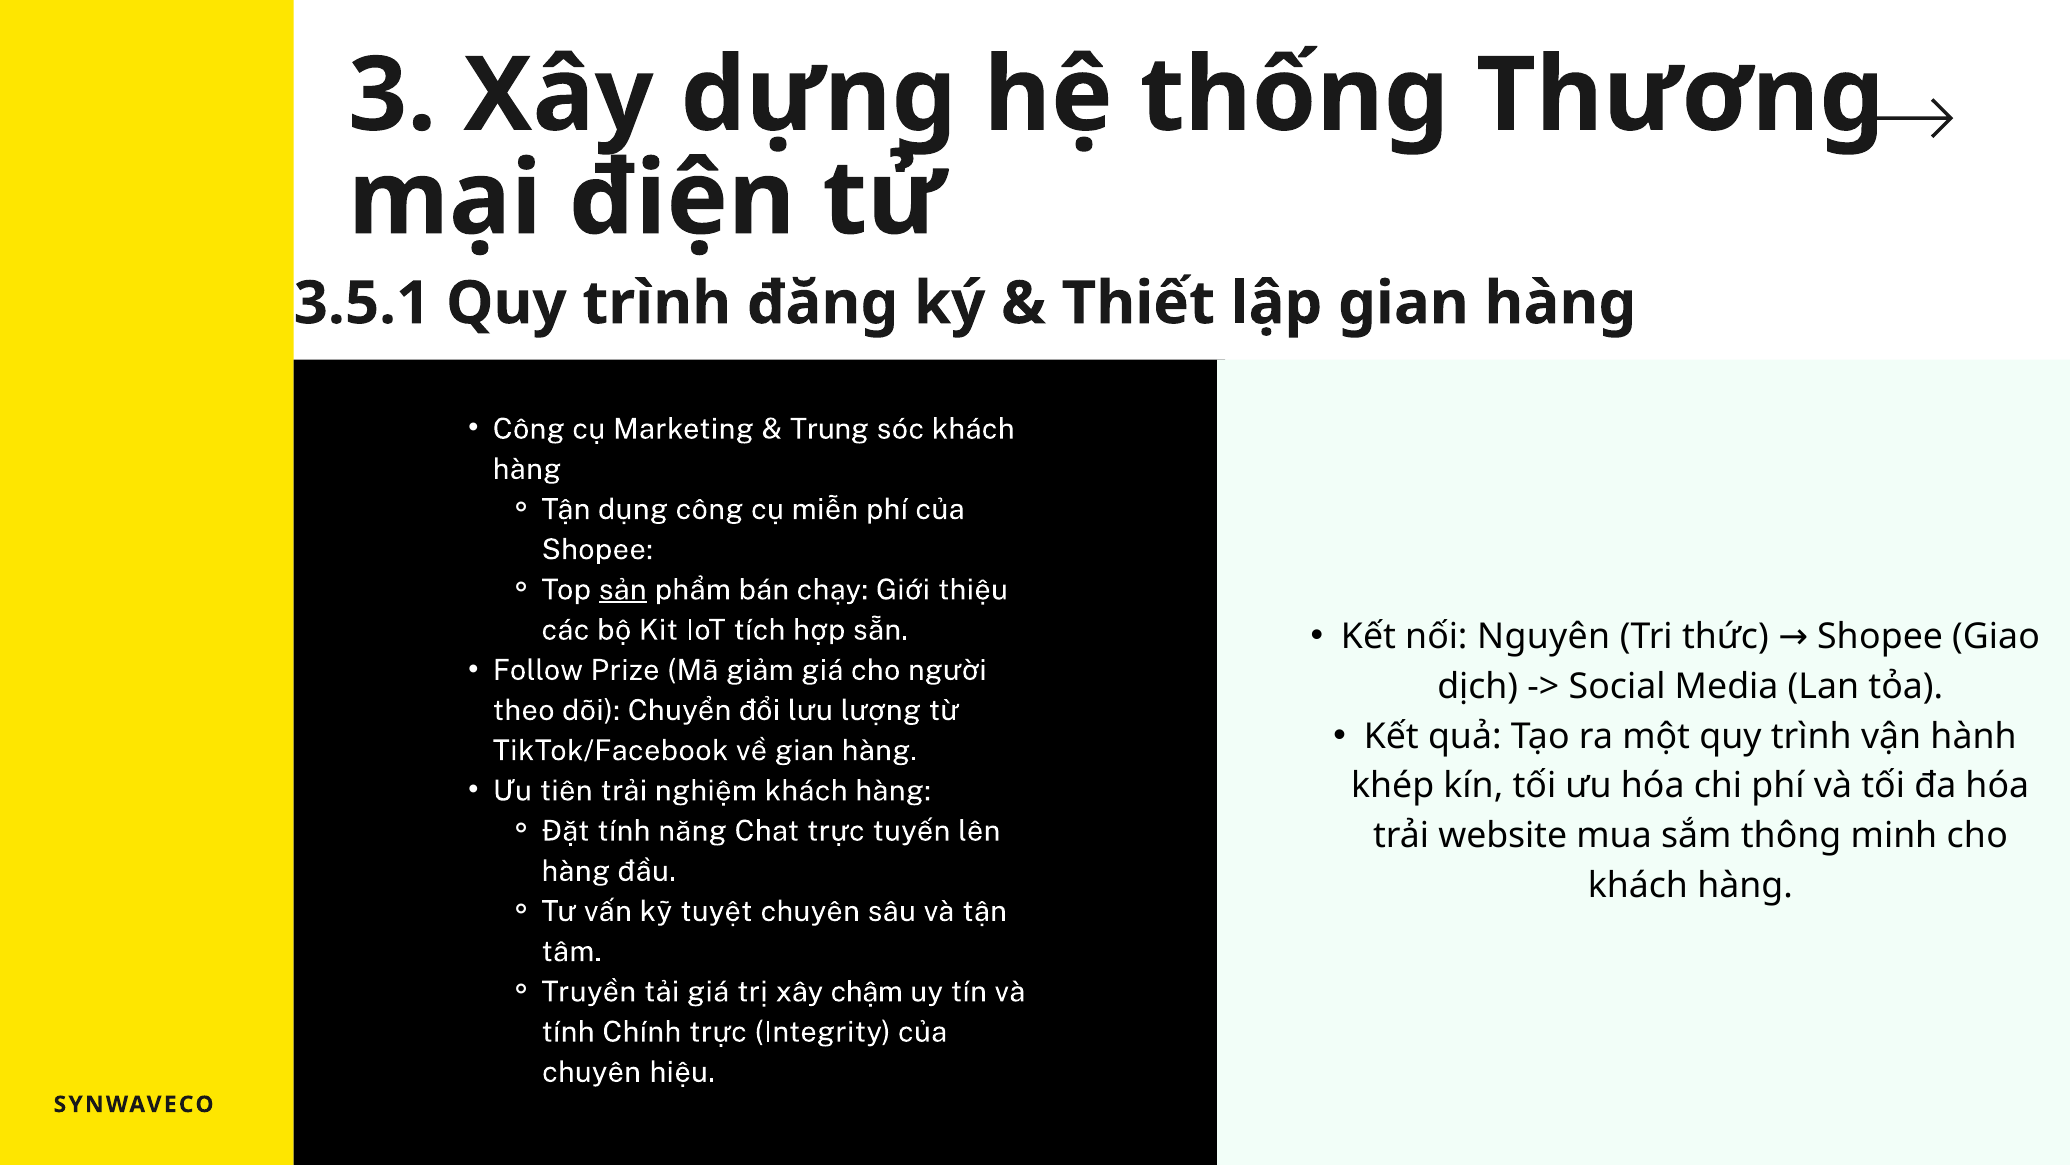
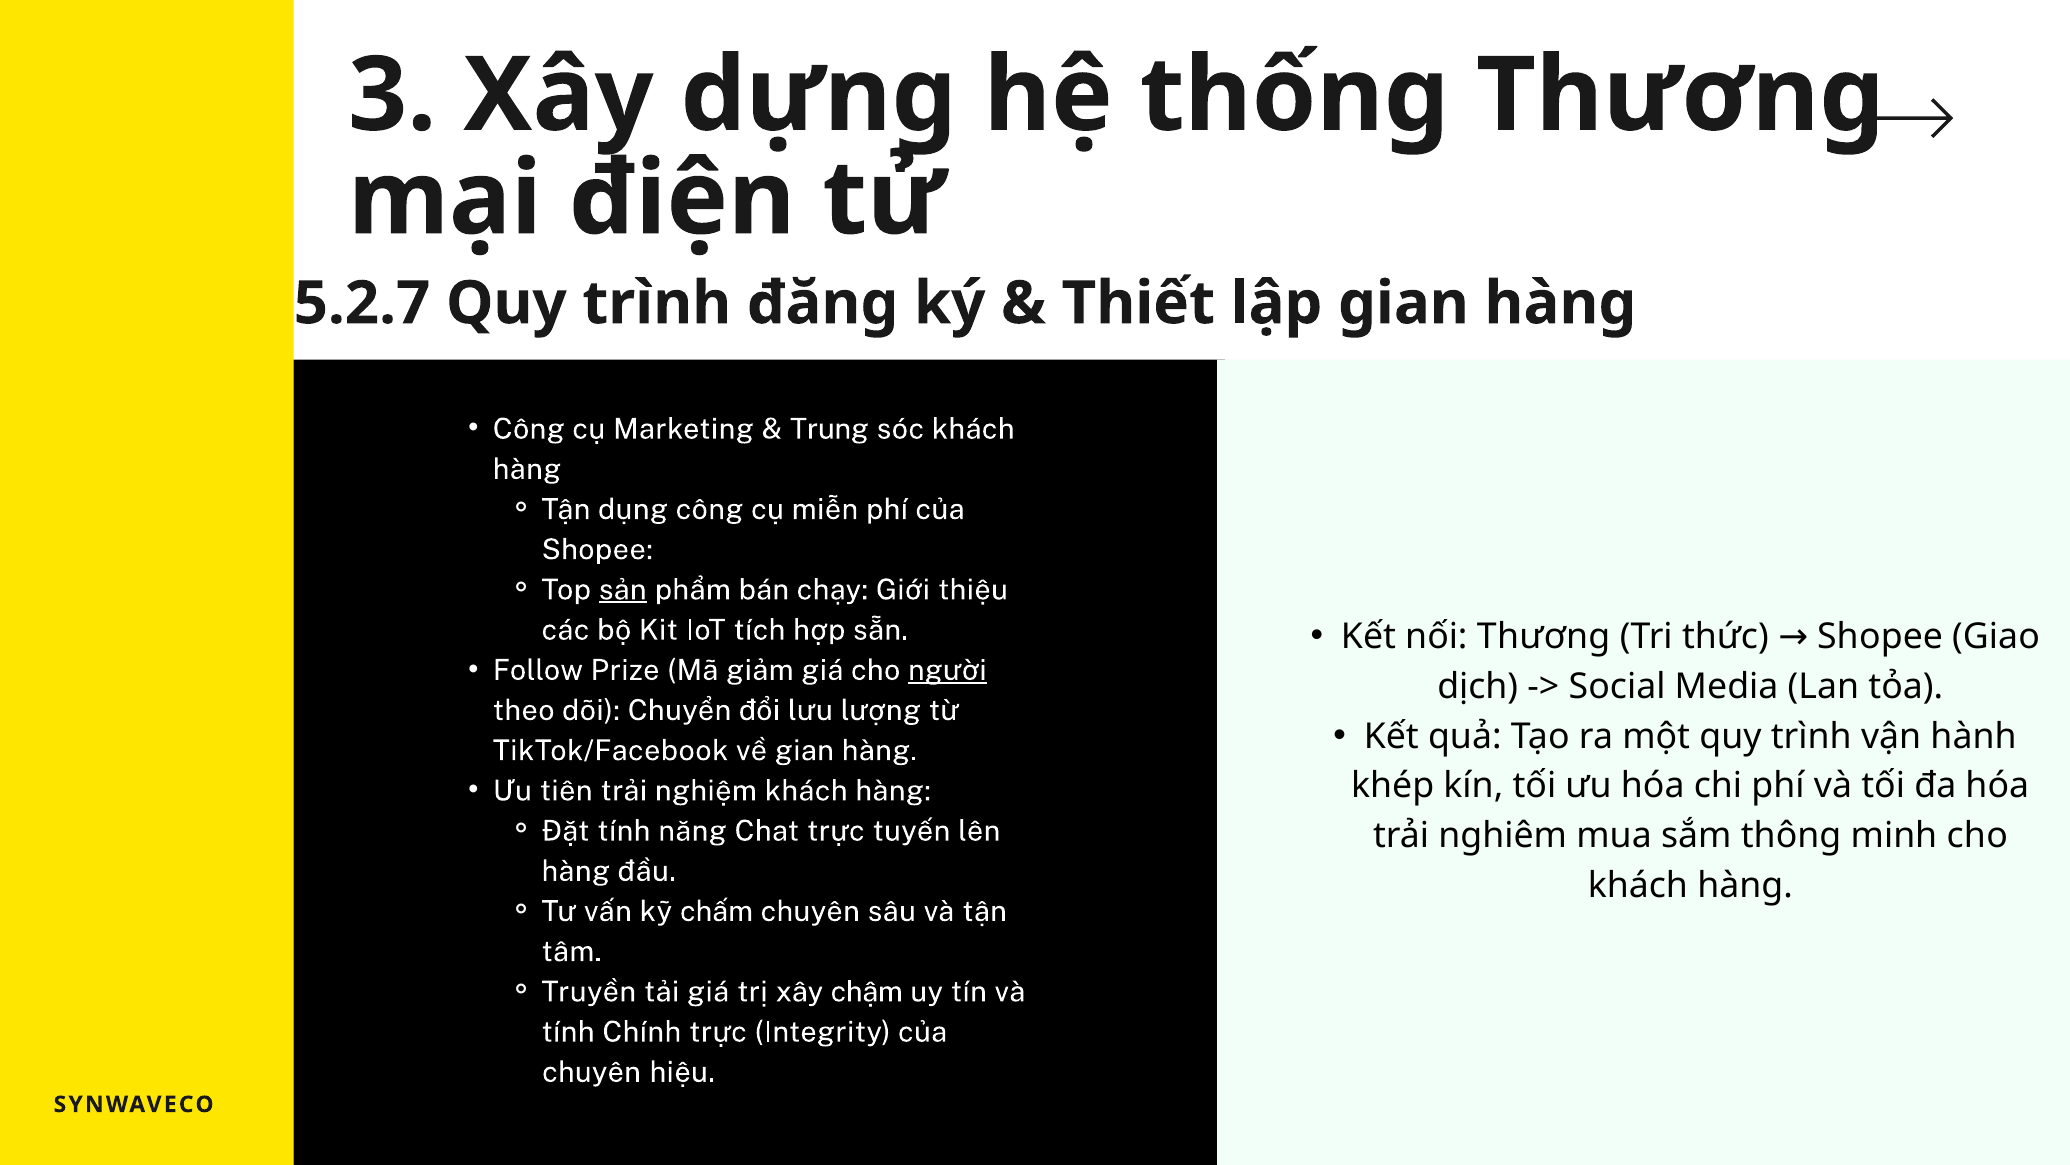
3.5.1: 3.5.1 -> 5.2.7 (362, 303)
nối Nguyên: Nguyên -> Thương (1544, 636)
người underline: none -> present (947, 670)
website: website -> nghiêm (1503, 836)
tuyệt: tuyệt -> chấm (717, 911)
